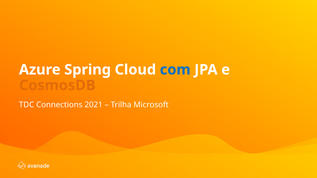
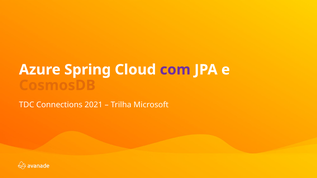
com colour: blue -> purple (175, 70)
